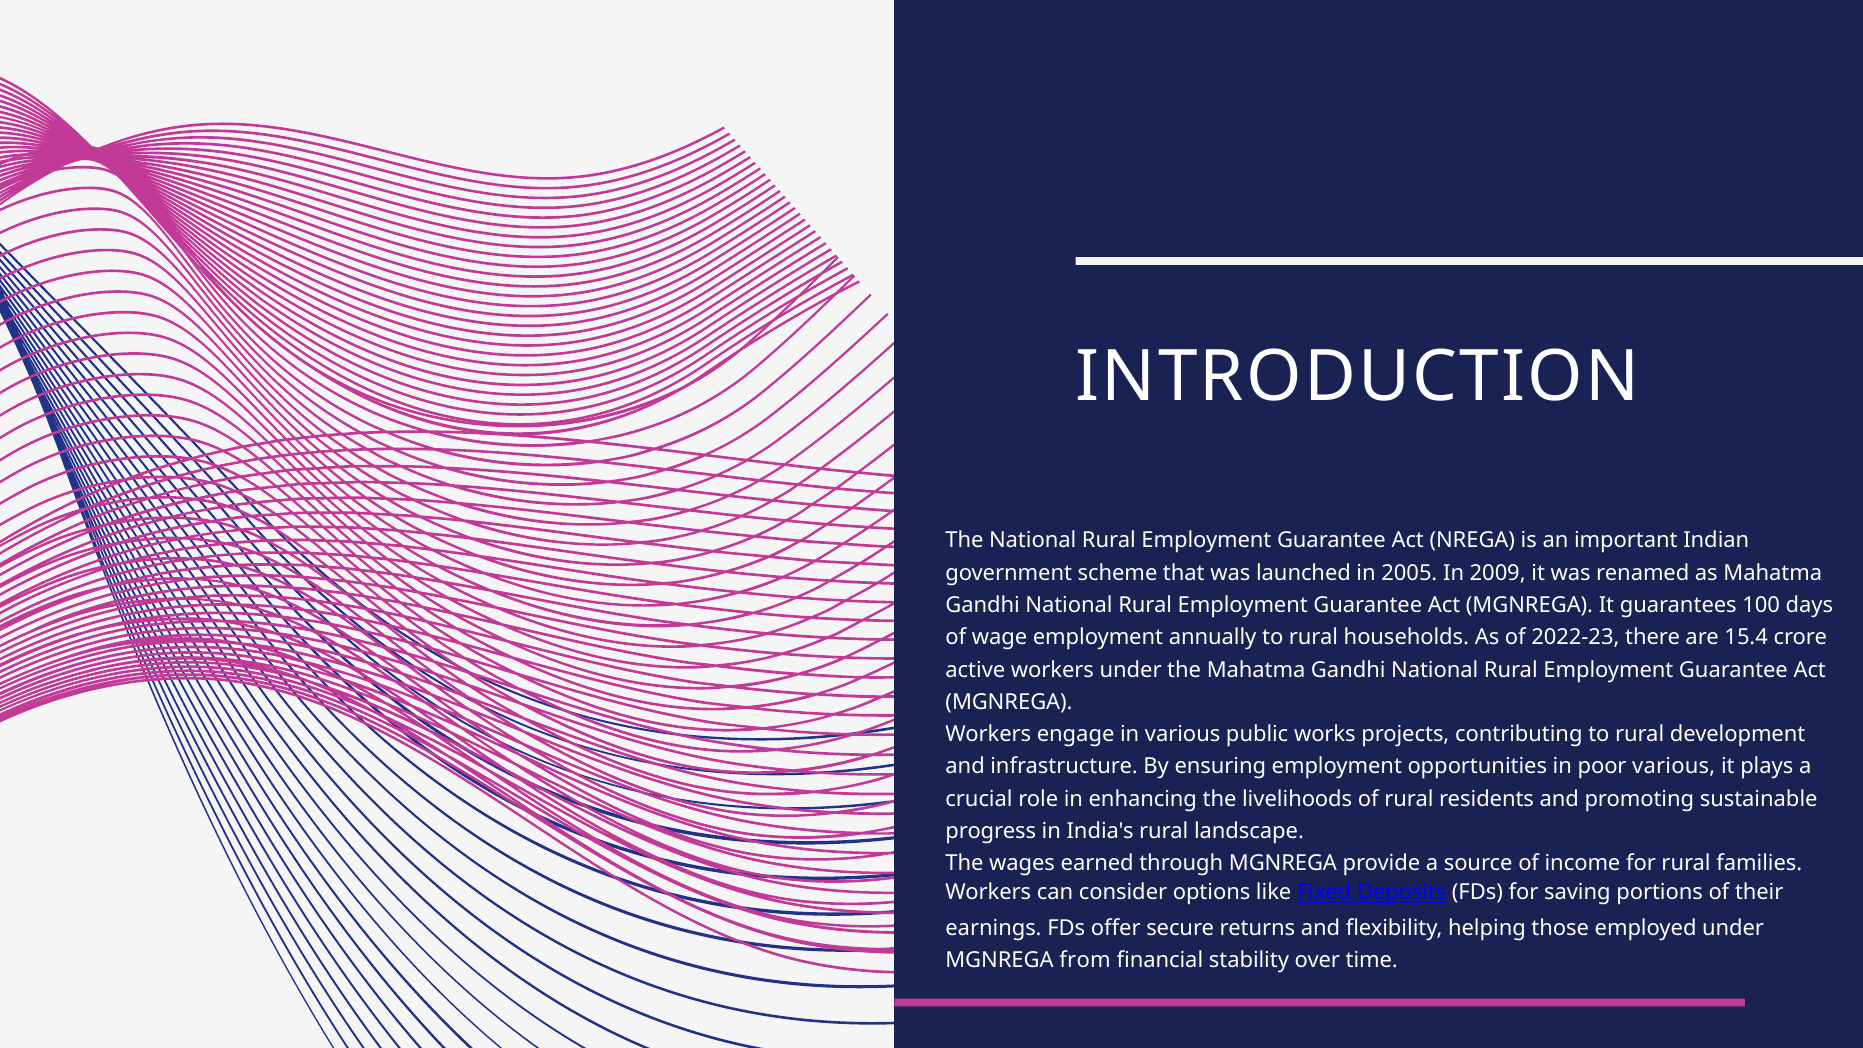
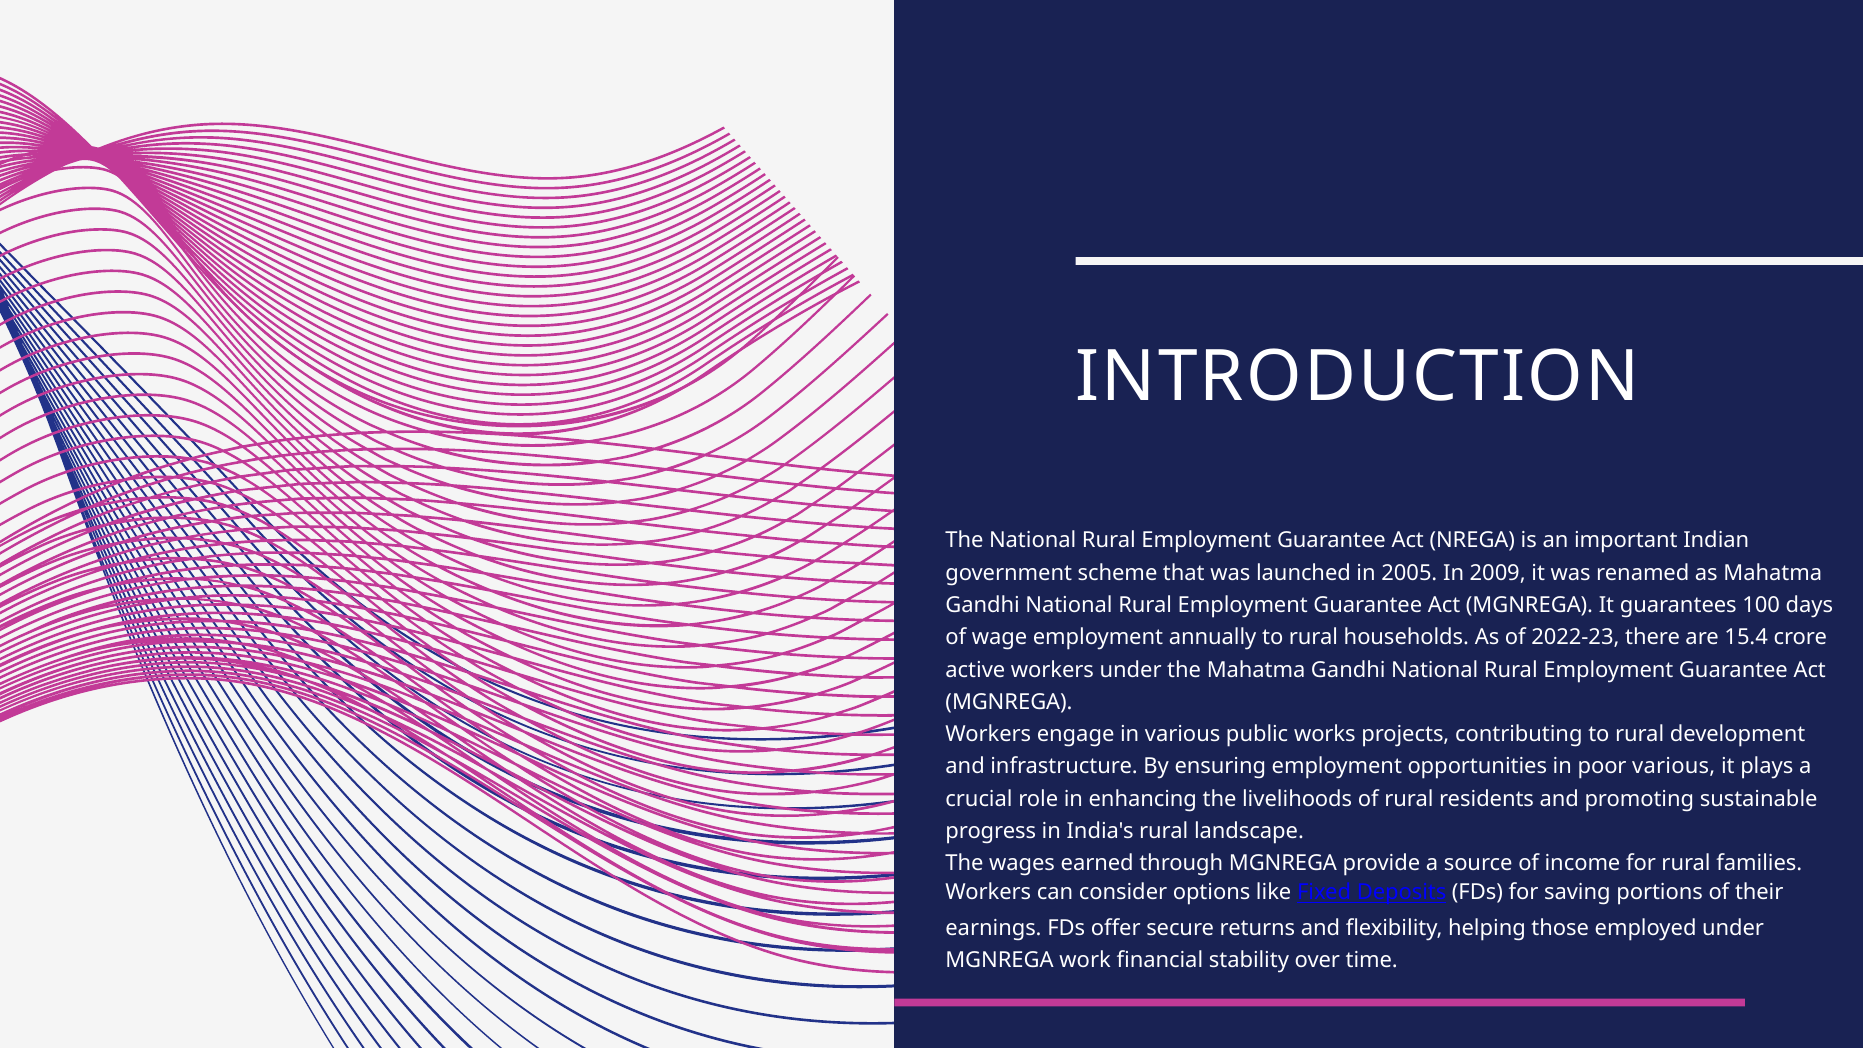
from: from -> work (1085, 960)
